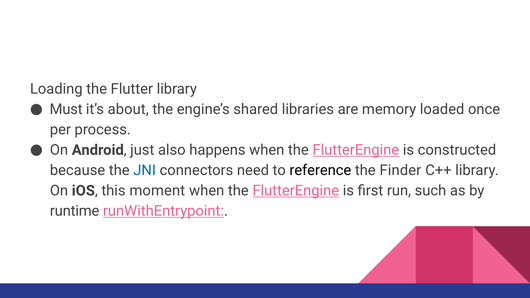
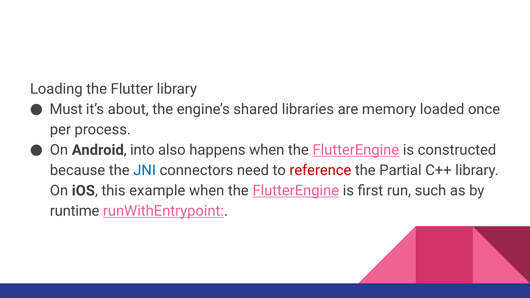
just: just -> into (142, 150)
reference colour: black -> red (320, 170)
Finder: Finder -> Partial (400, 170)
moment: moment -> example (157, 191)
